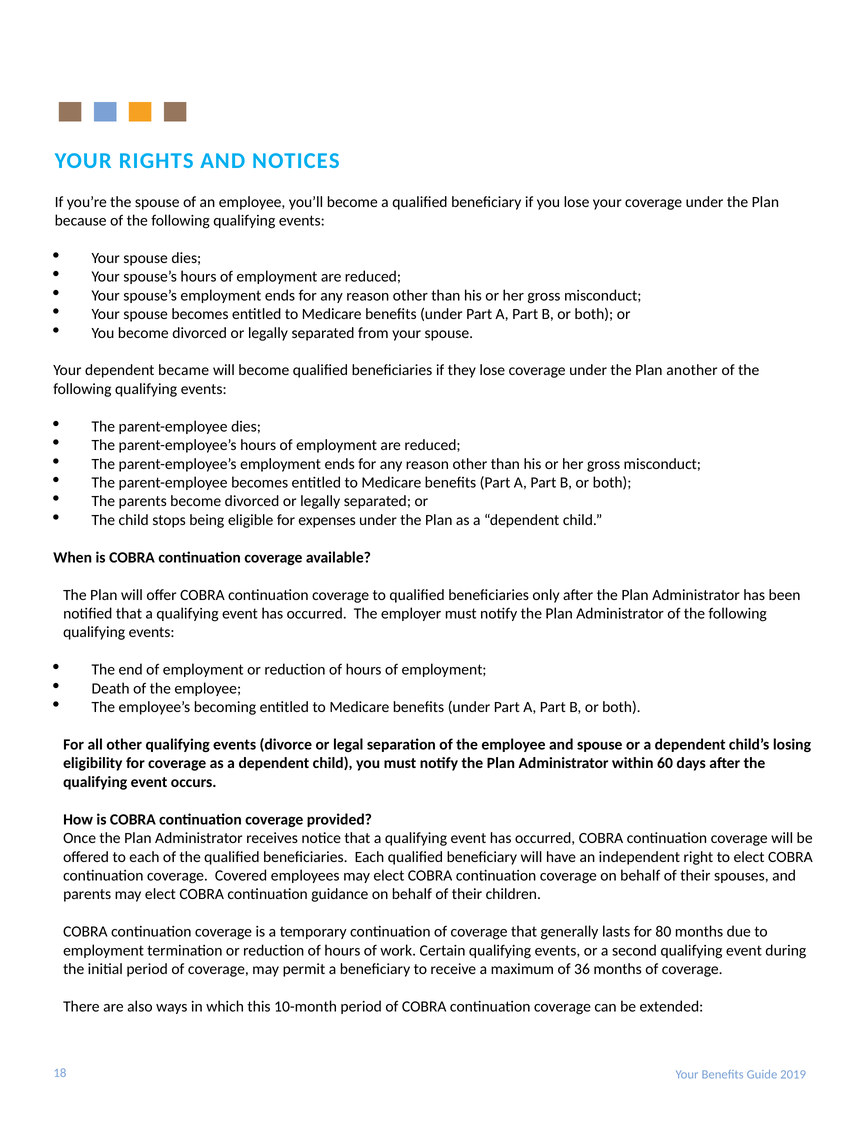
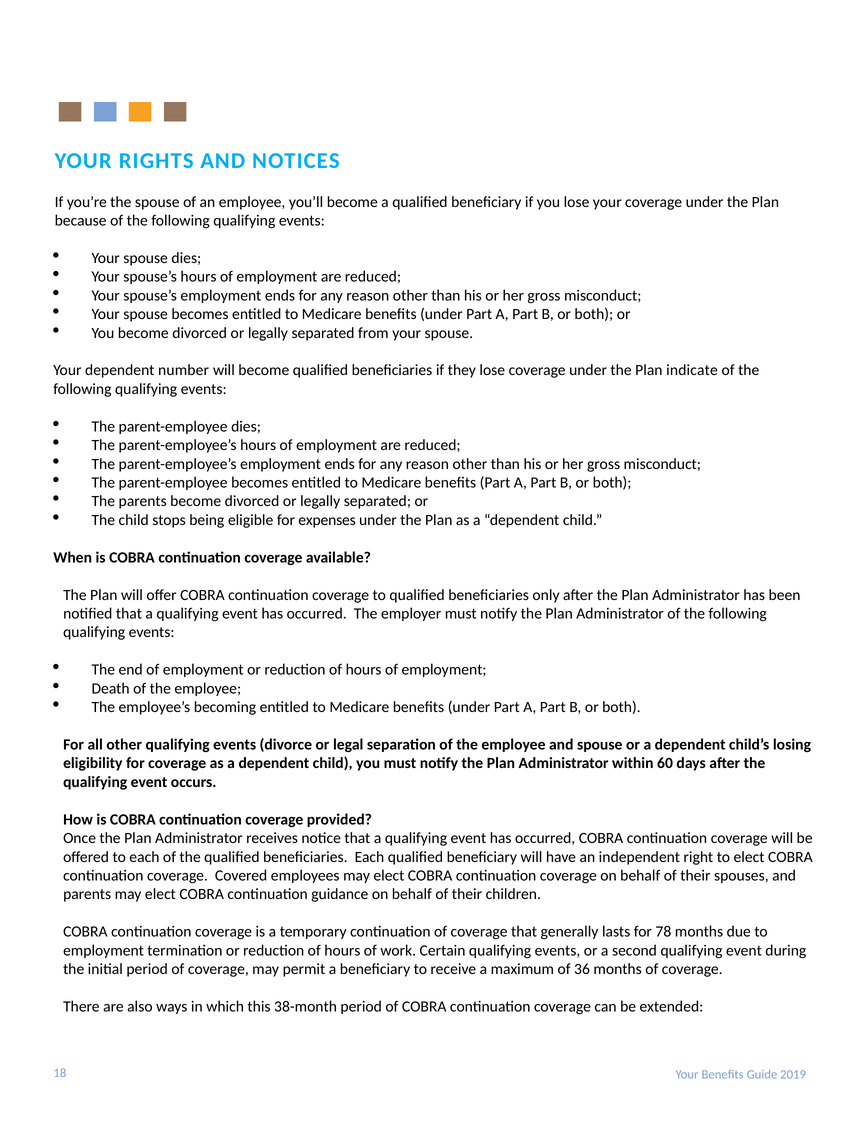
became: became -> number (184, 370)
another: another -> indicate (692, 370)
80: 80 -> 78 (663, 932)
10-month: 10-month -> 38-month (306, 1007)
